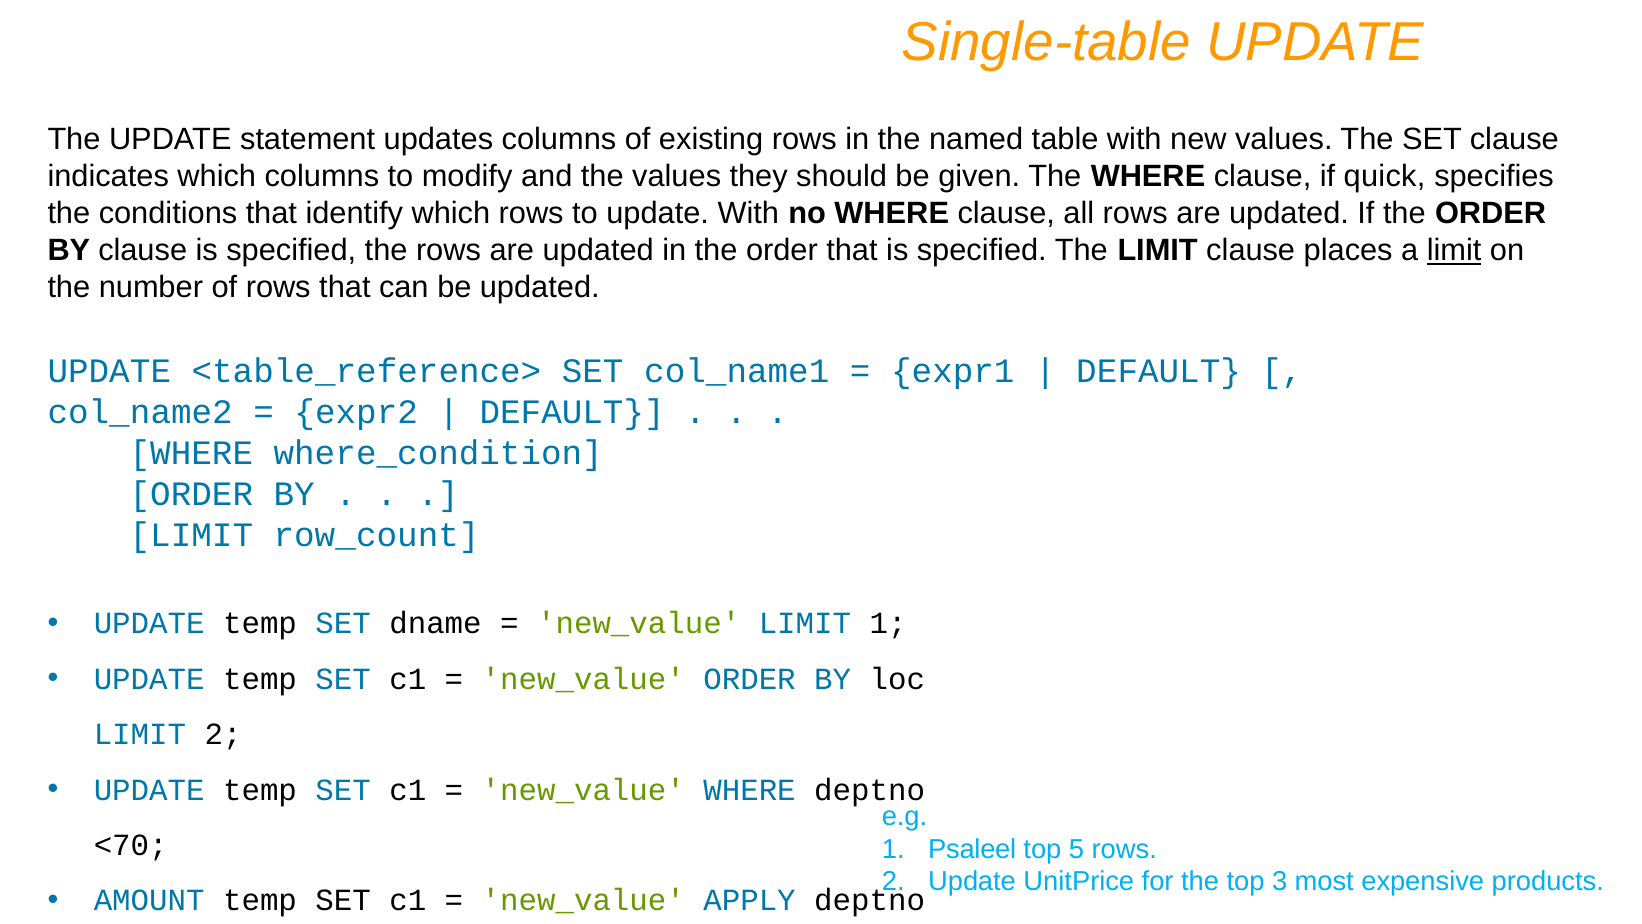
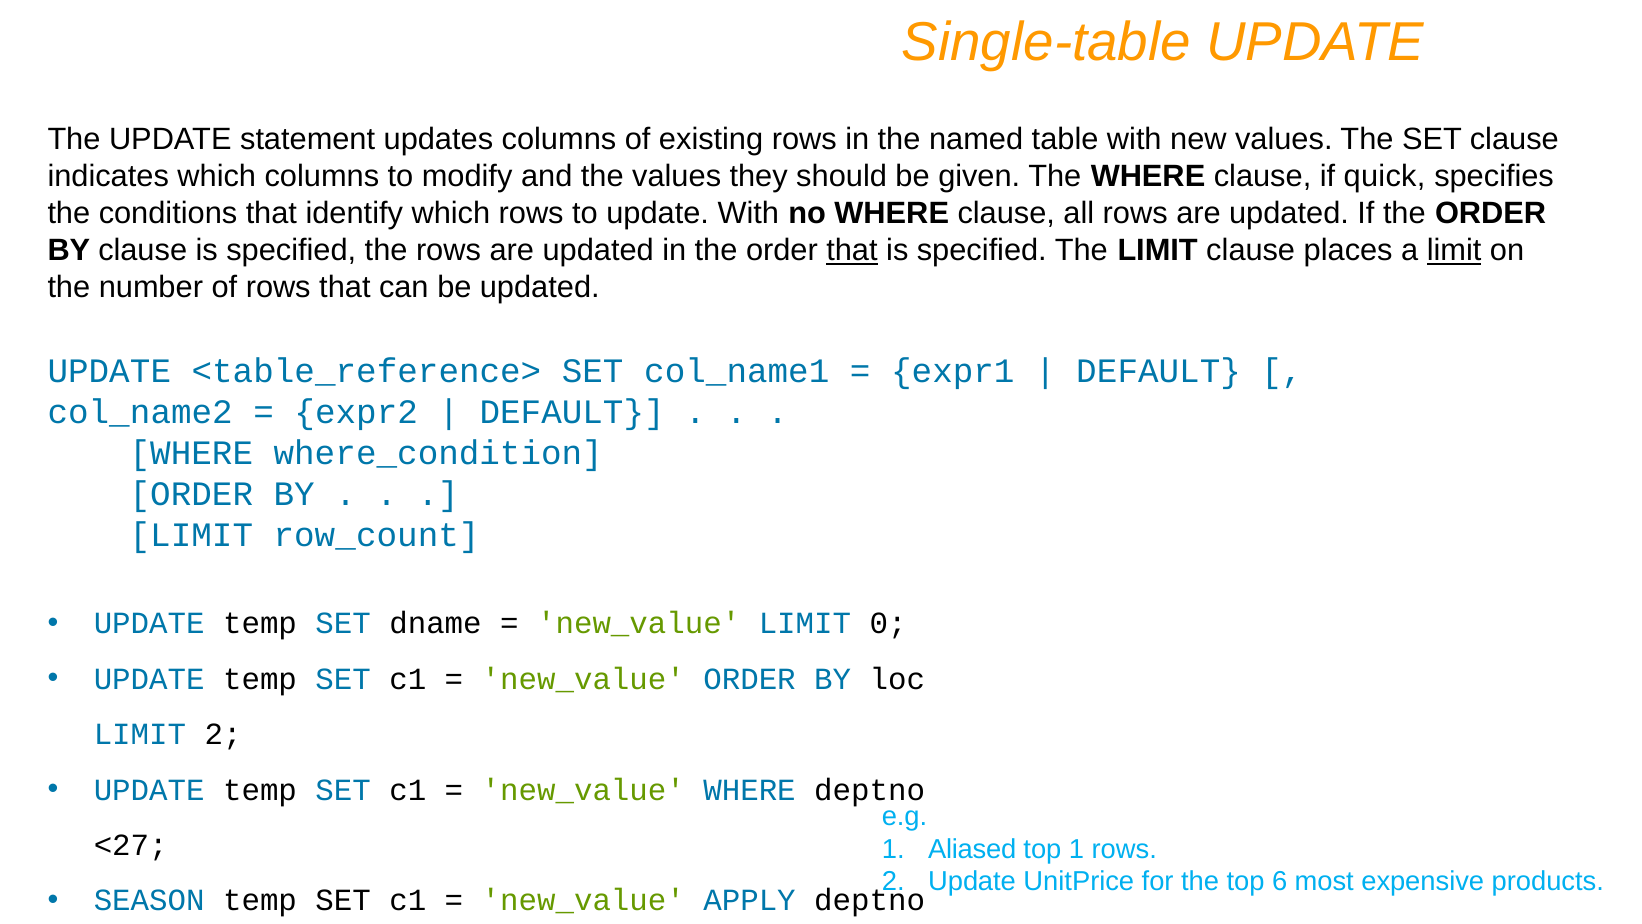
that underline: none -> present (852, 250)
LIMIT 1: 1 -> 0 (888, 623)
<70: <70 -> <27 (131, 845)
Psaleel: Psaleel -> Aliased (972, 849)
top 5: 5 -> 1 (1077, 849)
3: 3 -> 6 (1280, 882)
AMOUNT: AMOUNT -> SEASON (149, 900)
